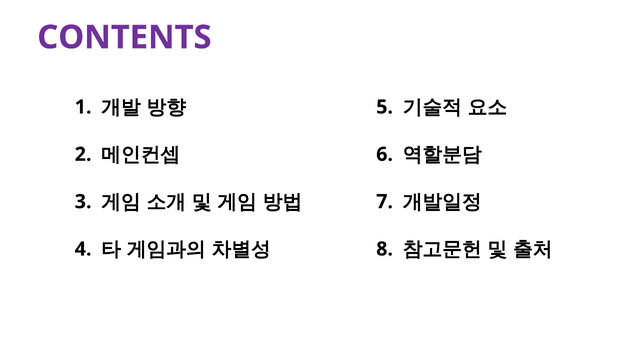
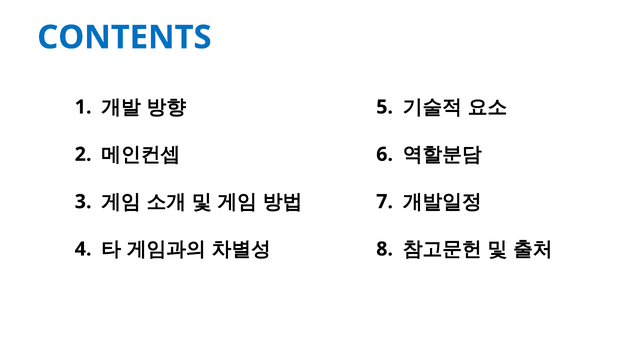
CONTENTS colour: purple -> blue (124, 37)
